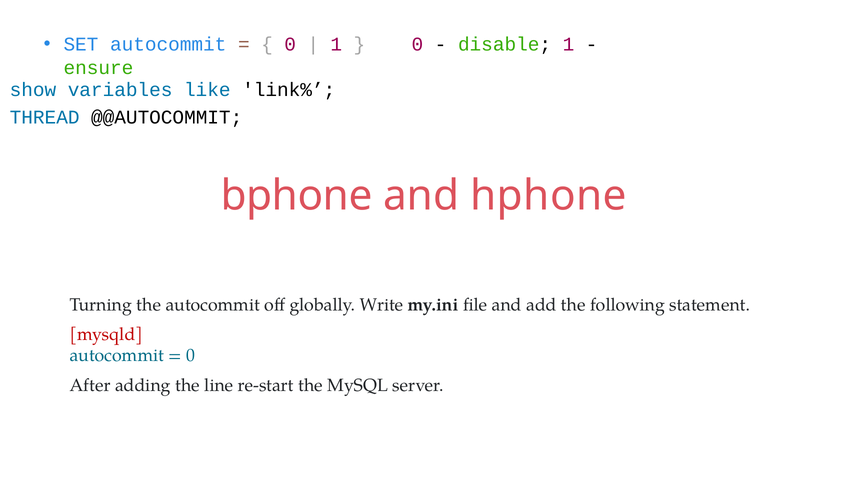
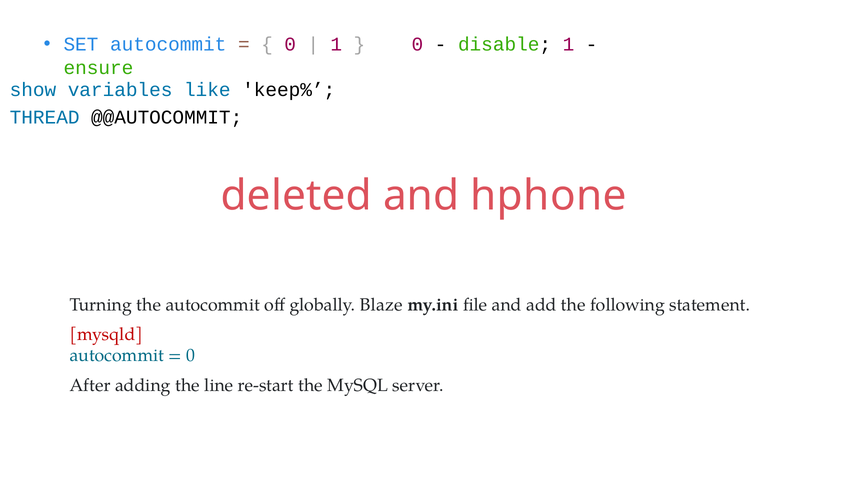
link%: link% -> keep% (289, 90)
bphone: bphone -> deleted (296, 196)
Write: Write -> Blaze (381, 305)
